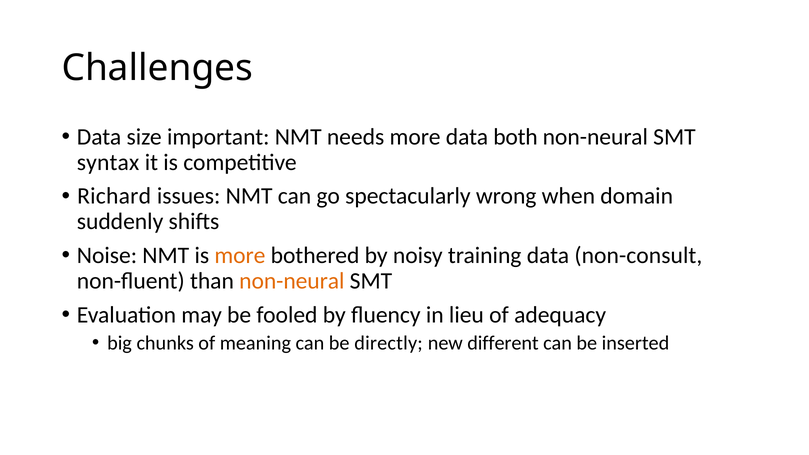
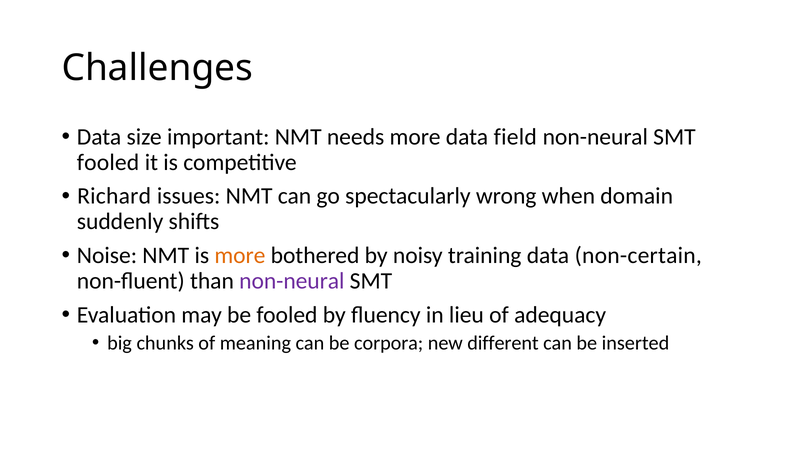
both: both -> field (515, 137)
syntax: syntax -> fooled (108, 162)
non-consult: non-consult -> non-certain (638, 256)
non-neural colour: orange -> purple (292, 281)
directly: directly -> corpora (389, 343)
